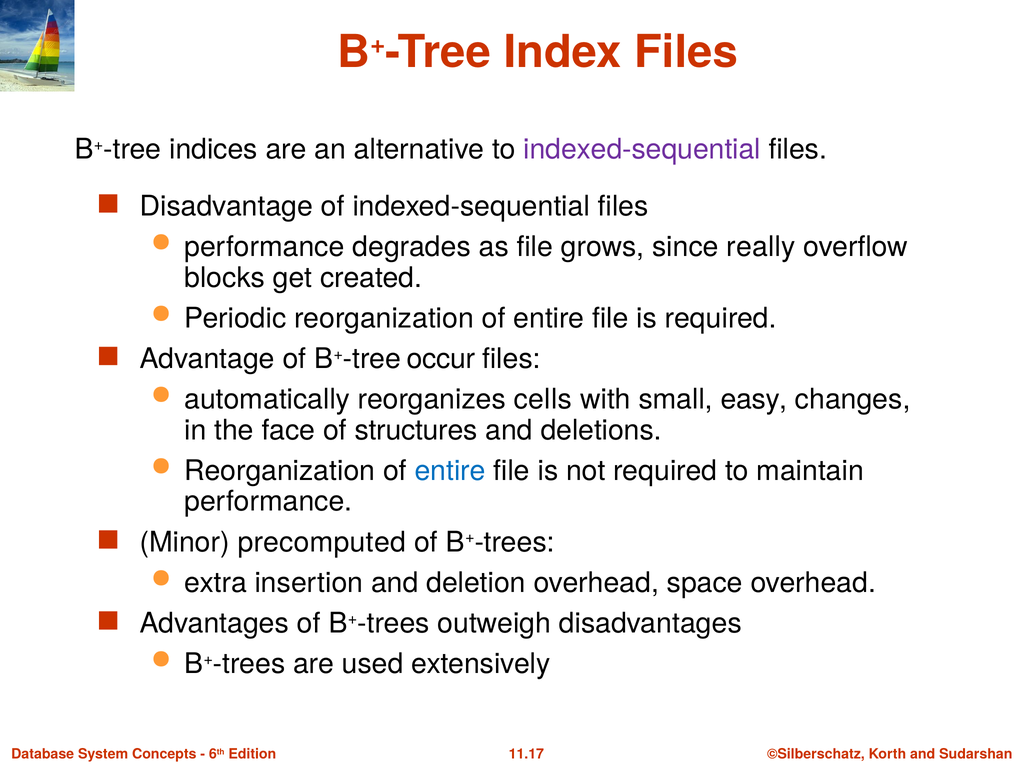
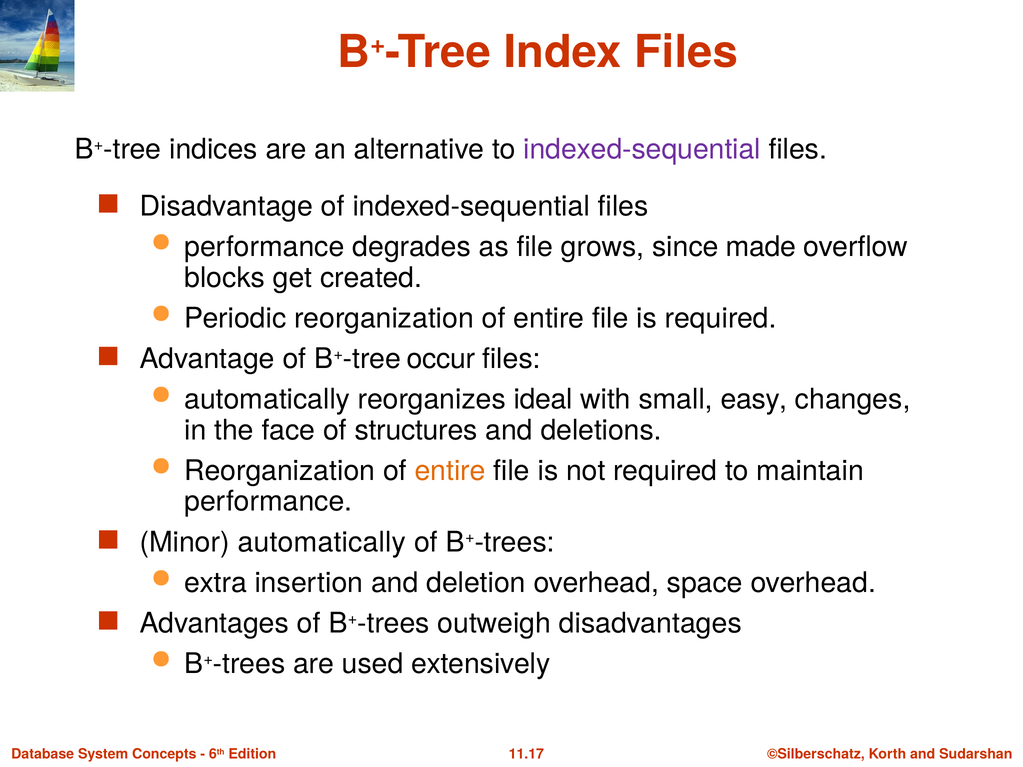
really: really -> made (761, 247)
cells: cells -> ideal (543, 400)
entire colour: blue -> orange (450, 471)
Minor precomputed: precomputed -> automatically (322, 542)
